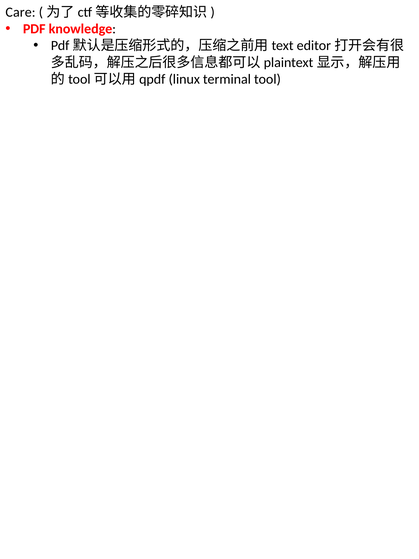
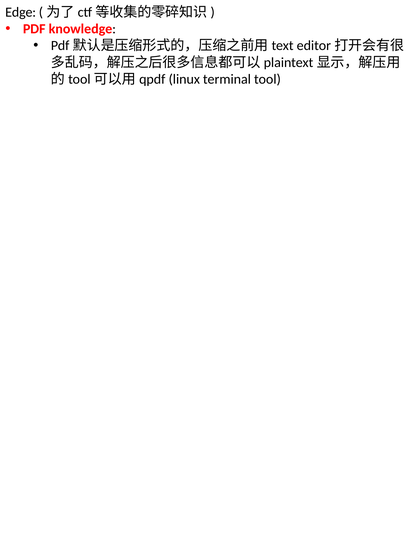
Care: Care -> Edge (21, 12)
